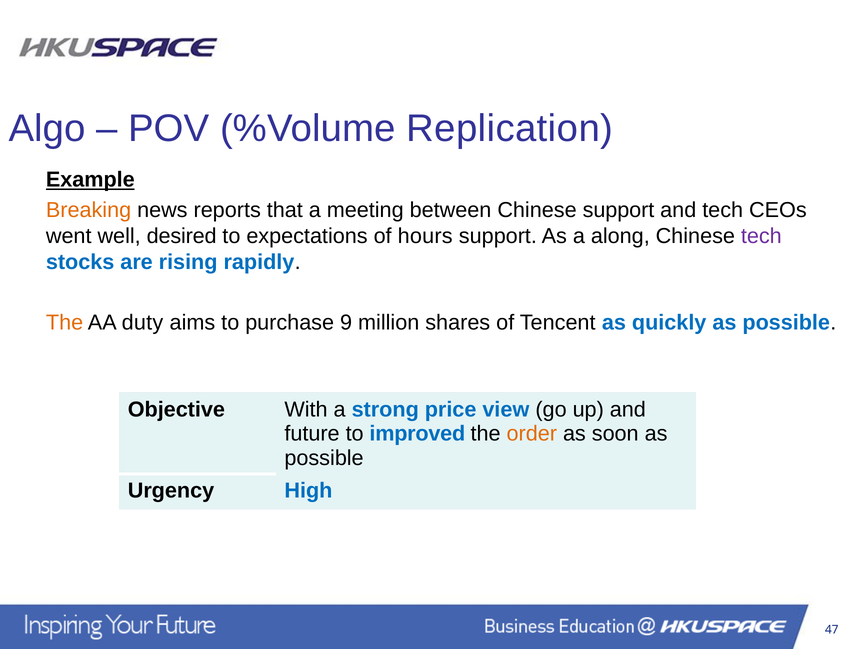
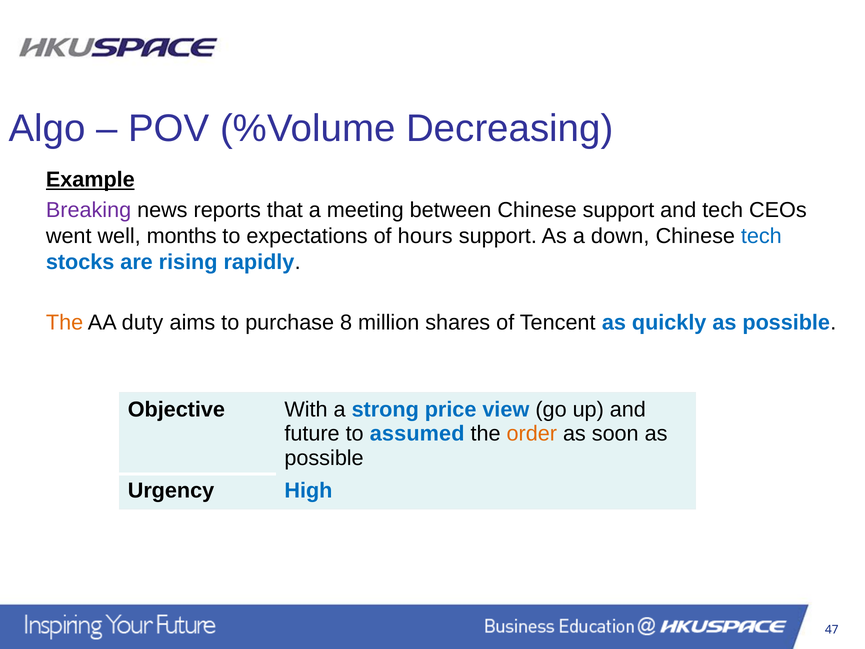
Replication: Replication -> Decreasing (510, 129)
Breaking colour: orange -> purple (89, 210)
desired: desired -> months (182, 236)
along: along -> down (620, 236)
tech colour: purple -> blue (761, 236)
9: 9 -> 8 (346, 322)
improved: improved -> assumed (417, 434)
